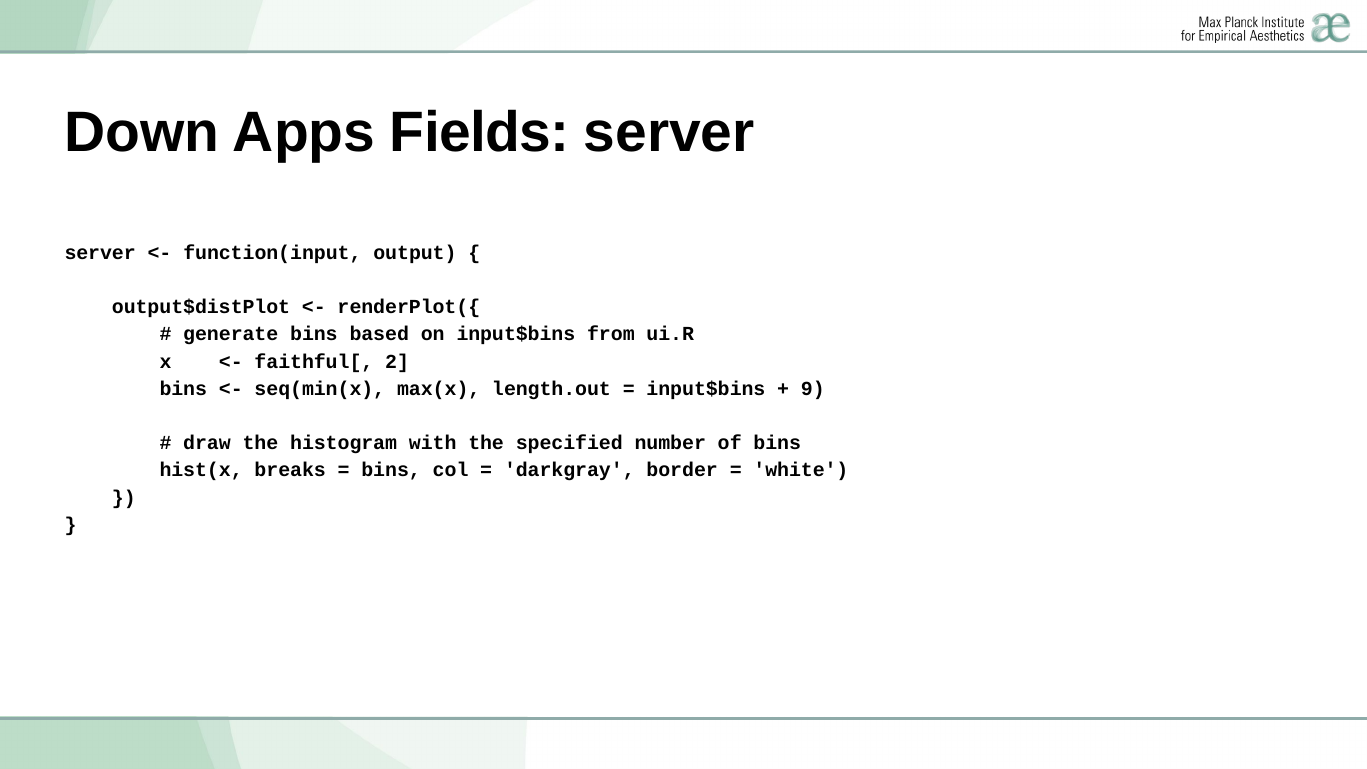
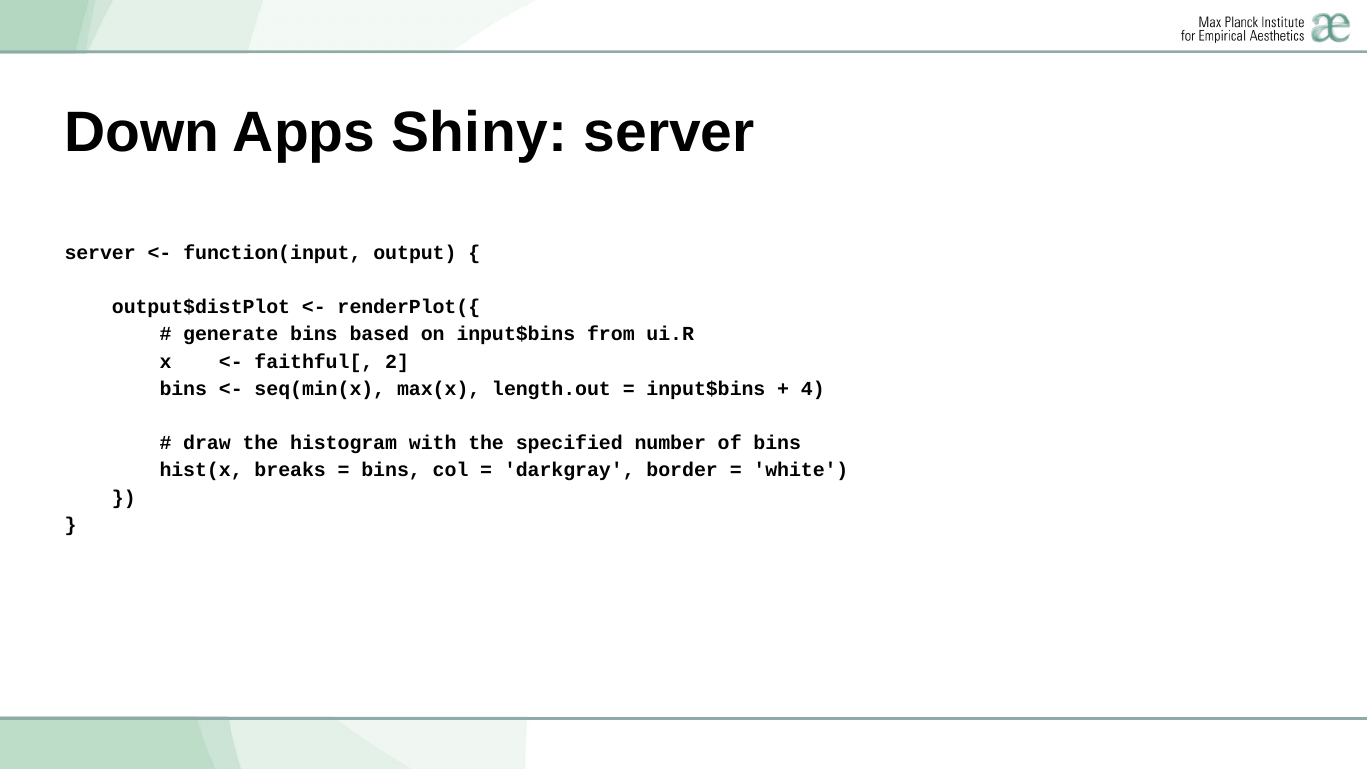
Fields: Fields -> Shiny (479, 133)
9: 9 -> 4 (813, 389)
